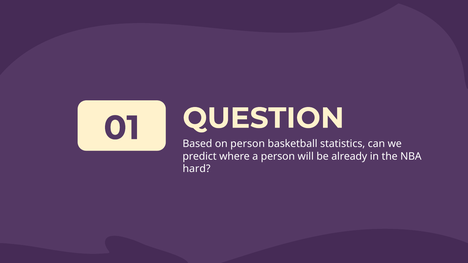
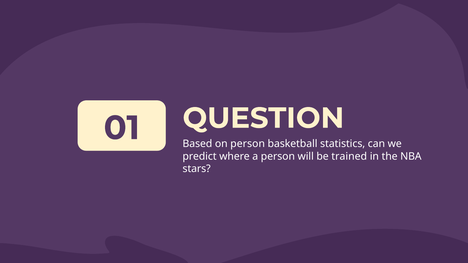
already: already -> trained (349, 157)
hard: hard -> stars (197, 169)
